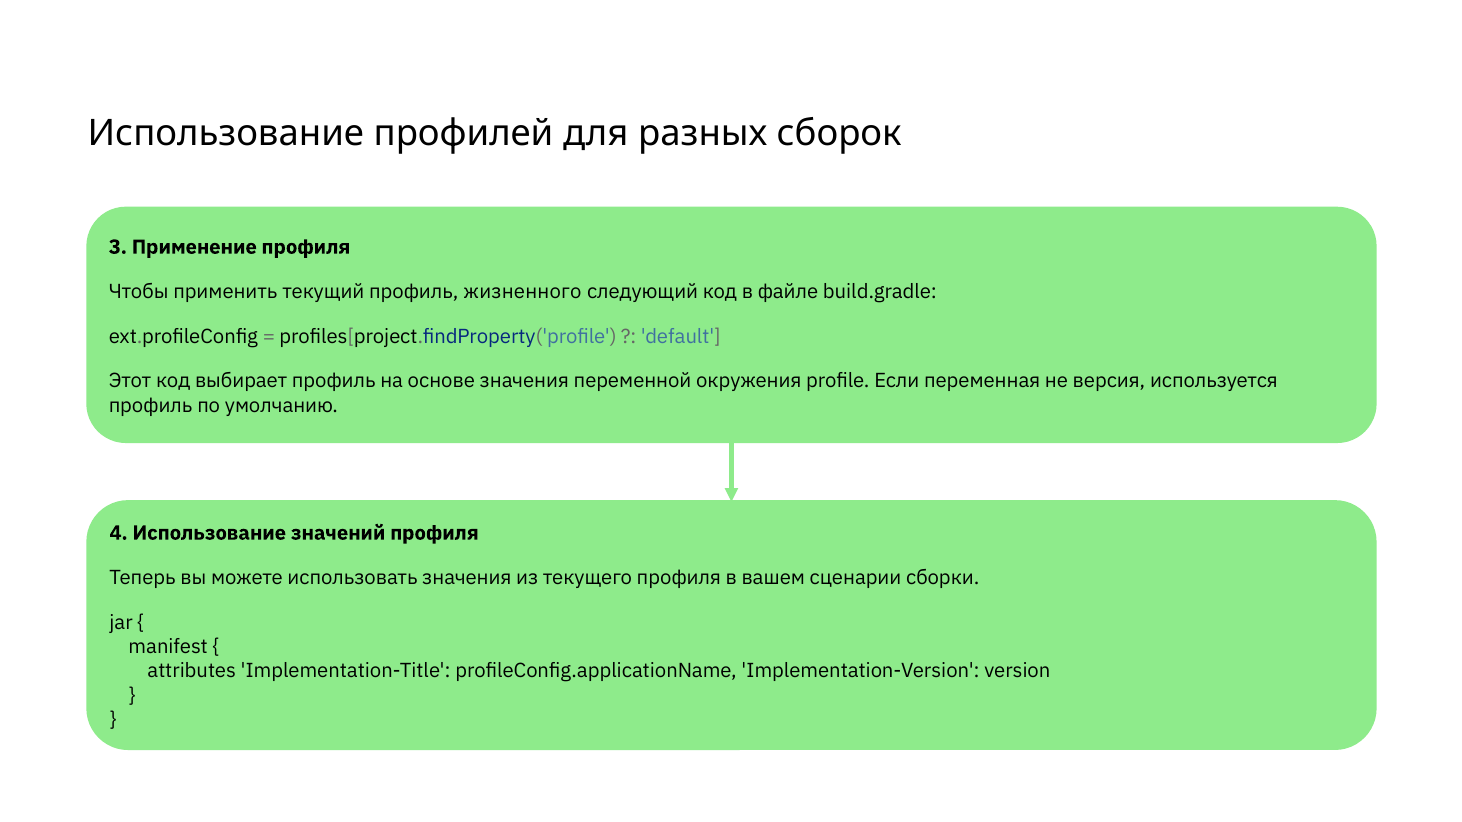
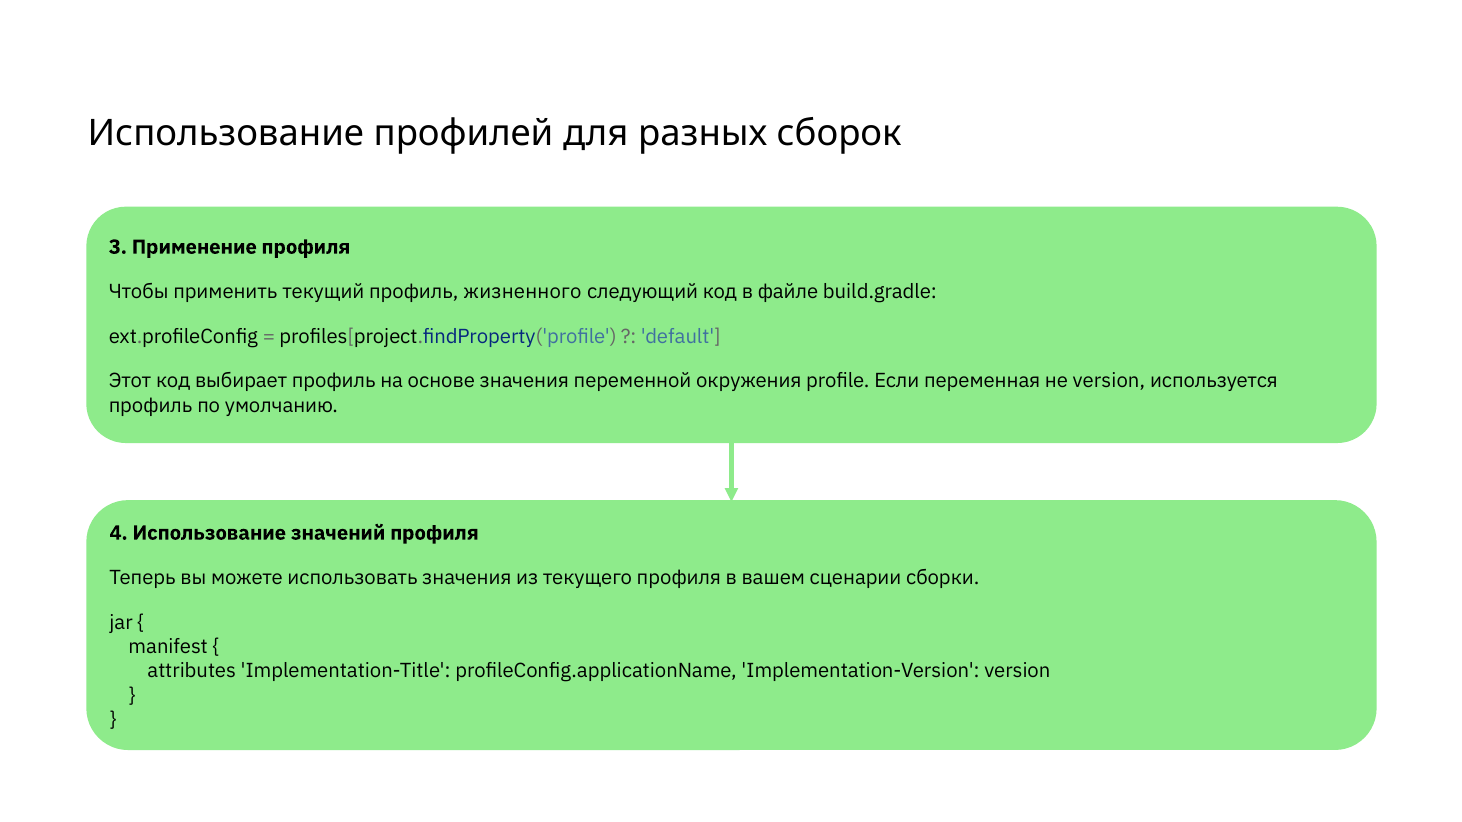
не версия: версия -> version (1109, 381)
